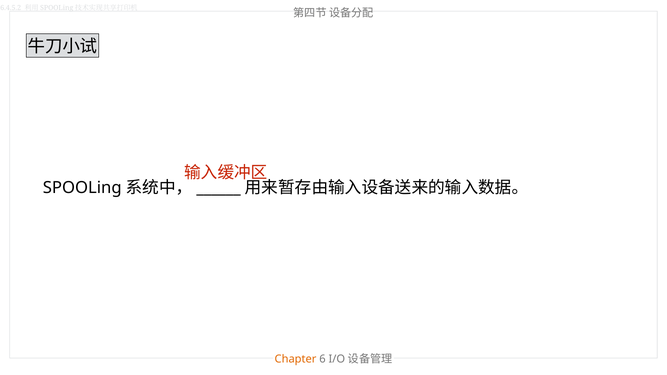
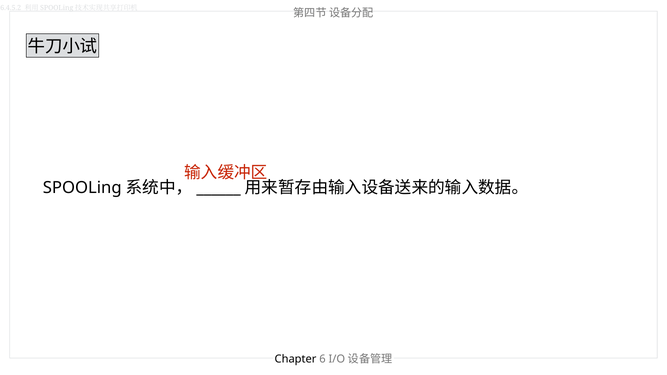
Chapter colour: orange -> black (296, 359)
